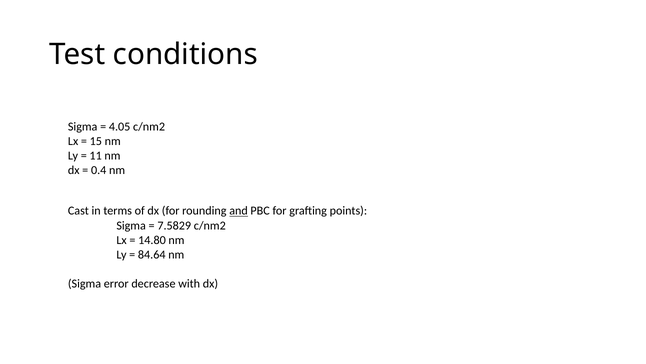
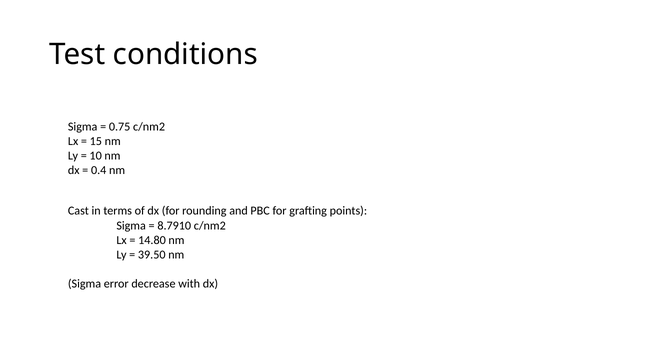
4.05: 4.05 -> 0.75 (120, 126)
11: 11 -> 10 (96, 155)
and underline: present -> none (239, 211)
7.5829: 7.5829 -> 8.7910 (174, 225)
84.64: 84.64 -> 39.50 (152, 254)
